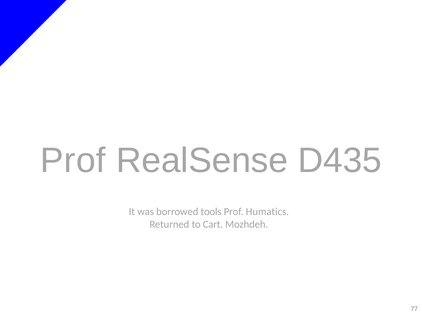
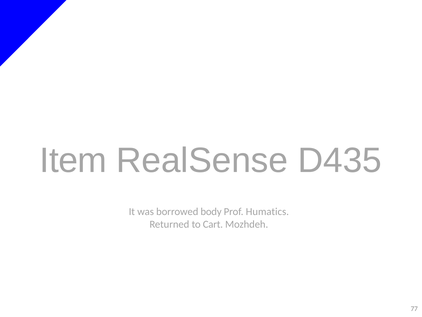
Prof: Prof -> Item (73, 160)
tools: tools -> body (211, 211)
